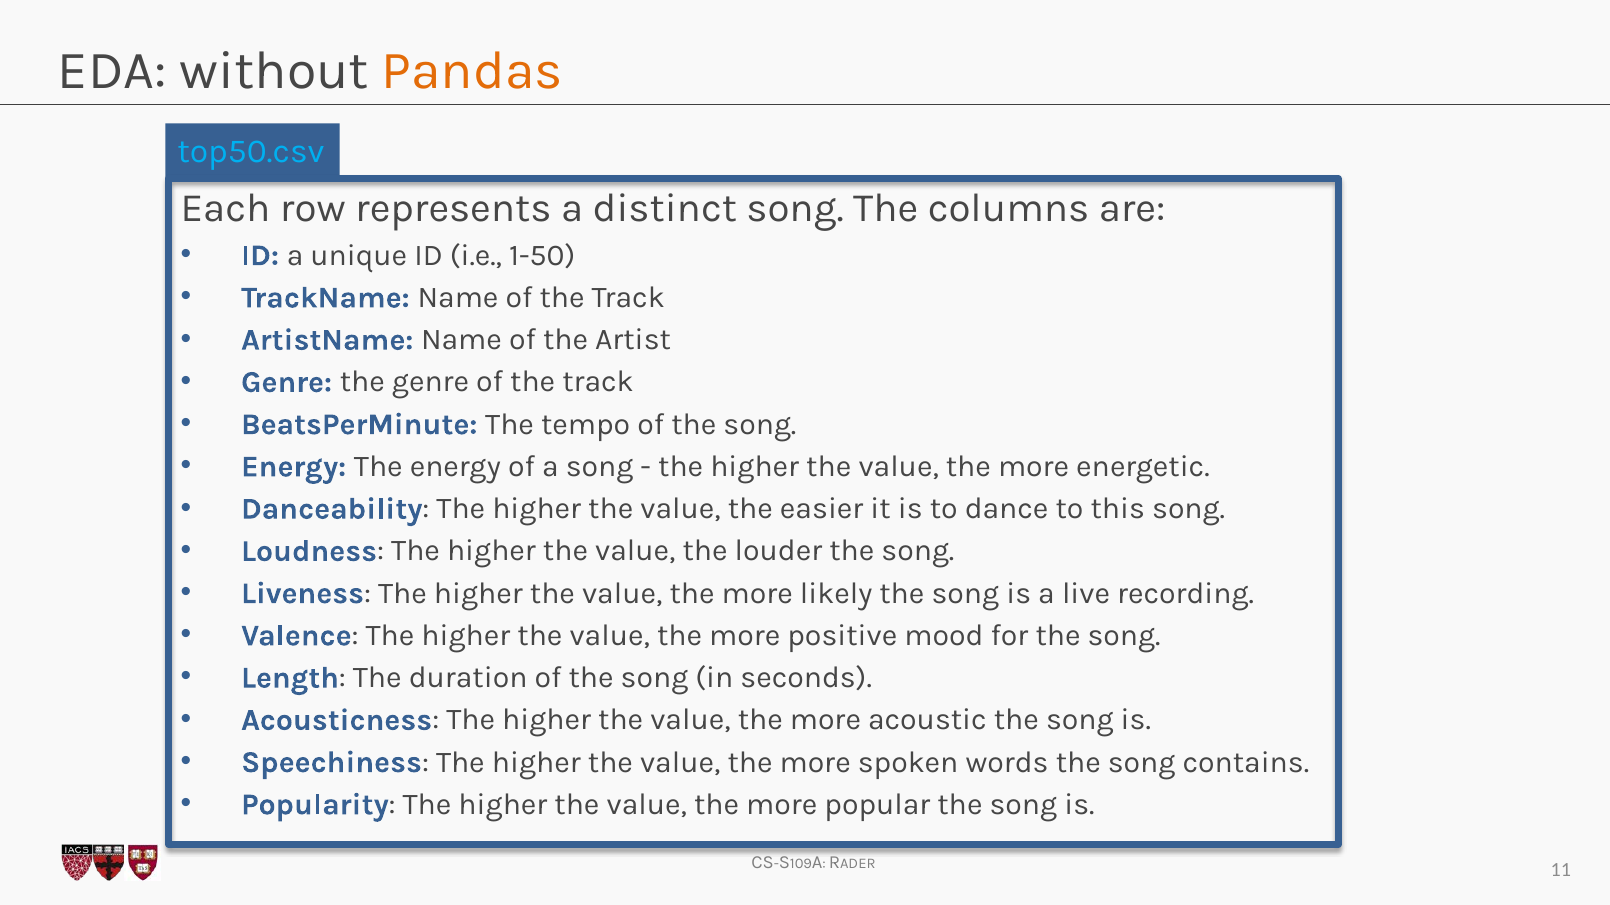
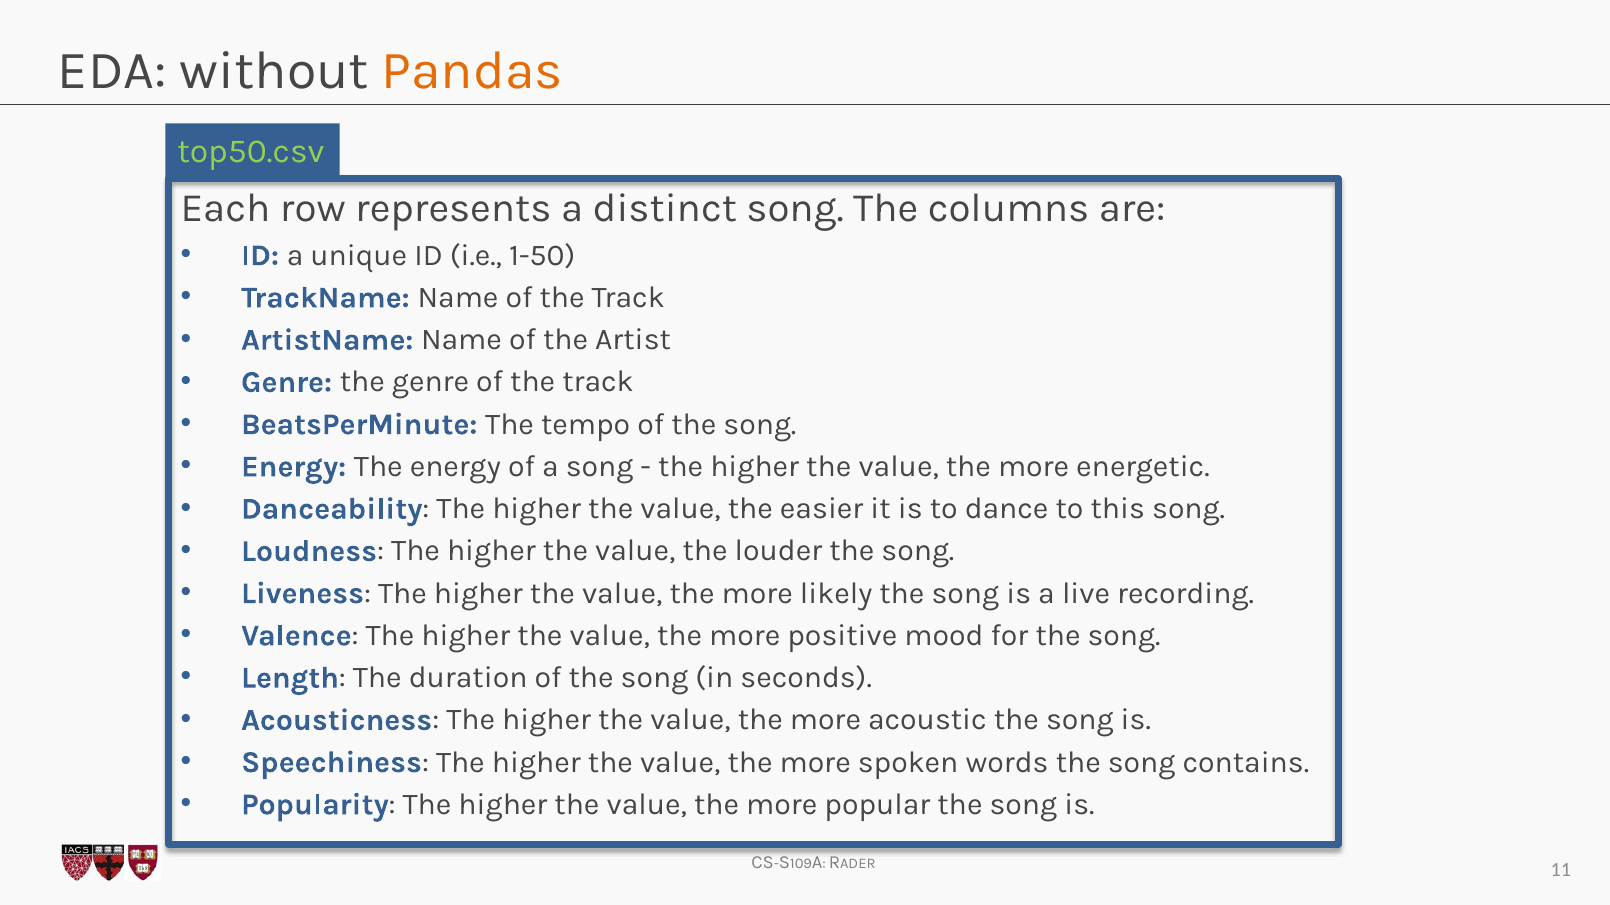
top50.csv colour: light blue -> light green (251, 152)
